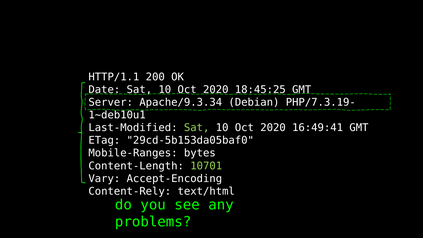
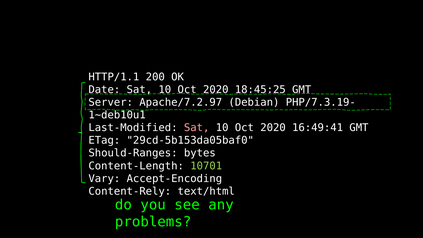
Apache/9.3.34: Apache/9.3.34 -> Apache/7.2.97 (181, 102)
Sat colour: light green -> pink (197, 128)
Mobile-Ranges: Mobile-Ranges -> Should-Ranges (133, 153)
